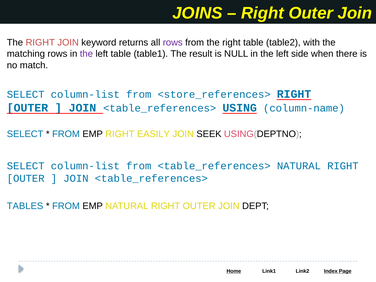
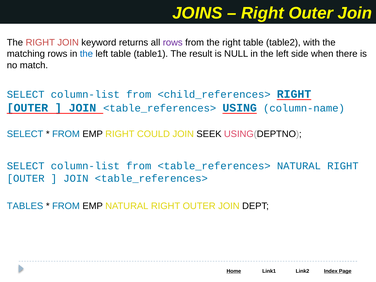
the colour: purple -> blue (86, 54)
<store_references>: <store_references> -> <child_references> (214, 94)
EASILY: EASILY -> COULD (153, 134)
